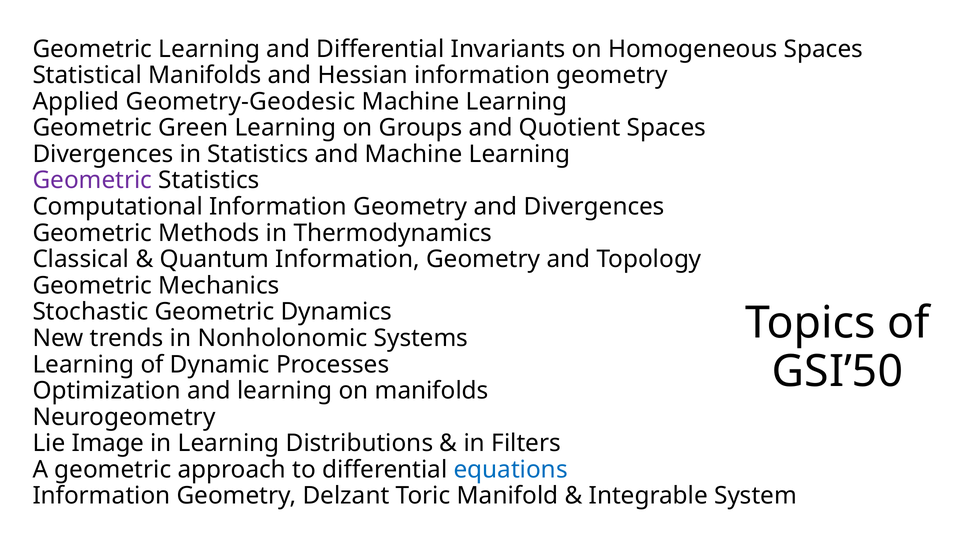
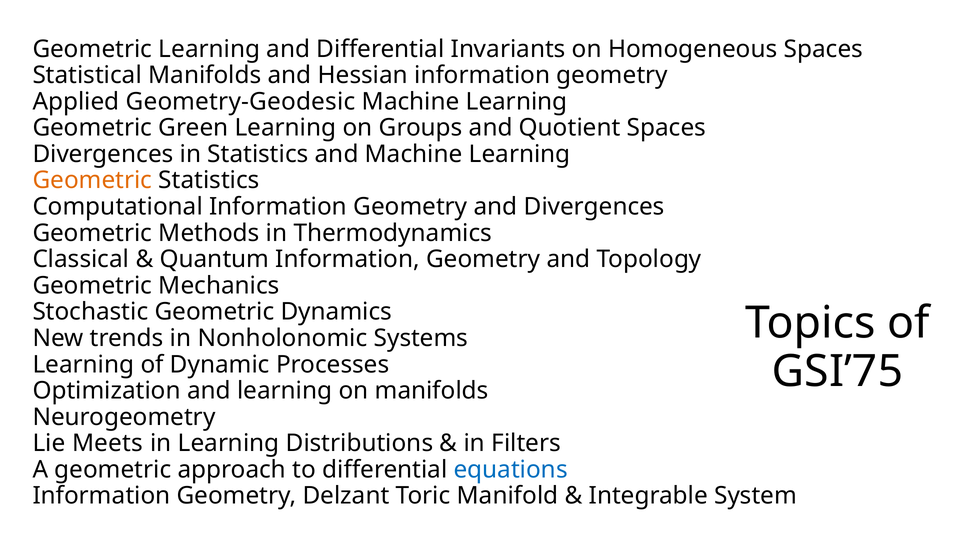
Geometric colour: purple -> orange (92, 181)
GSI’50: GSI’50 -> GSI’75 (838, 372)
Image: Image -> Meets (108, 444)
